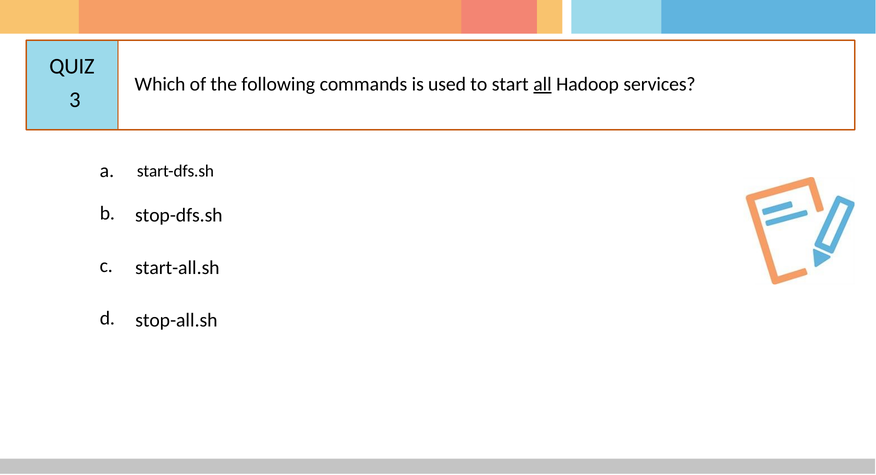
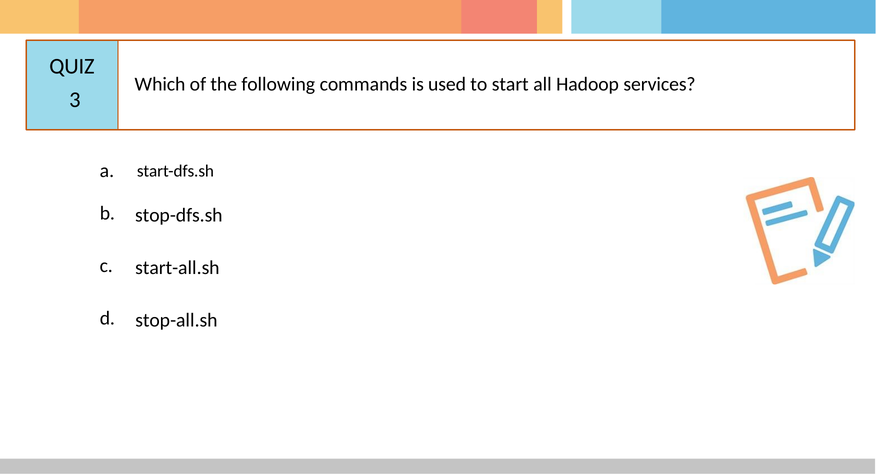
all underline: present -> none (542, 84)
